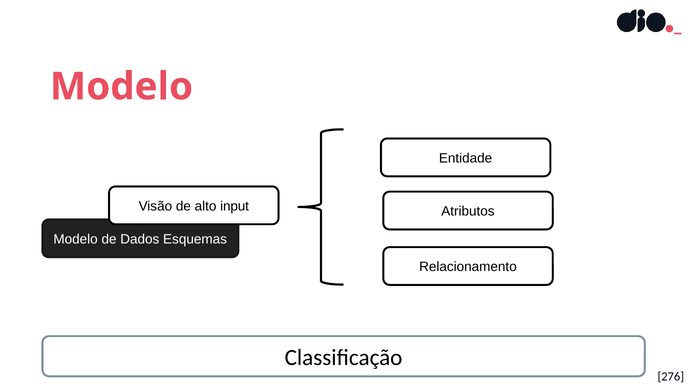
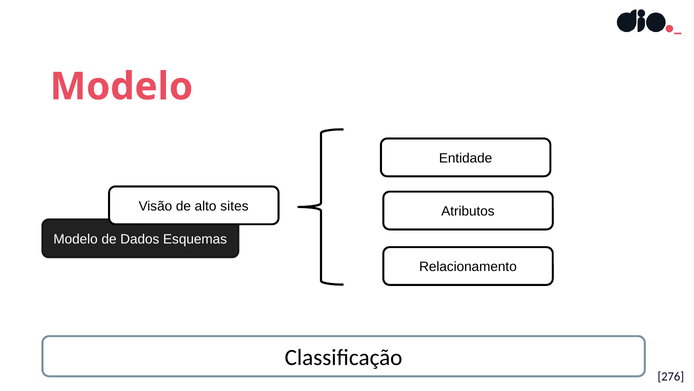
input: input -> sites (234, 206)
